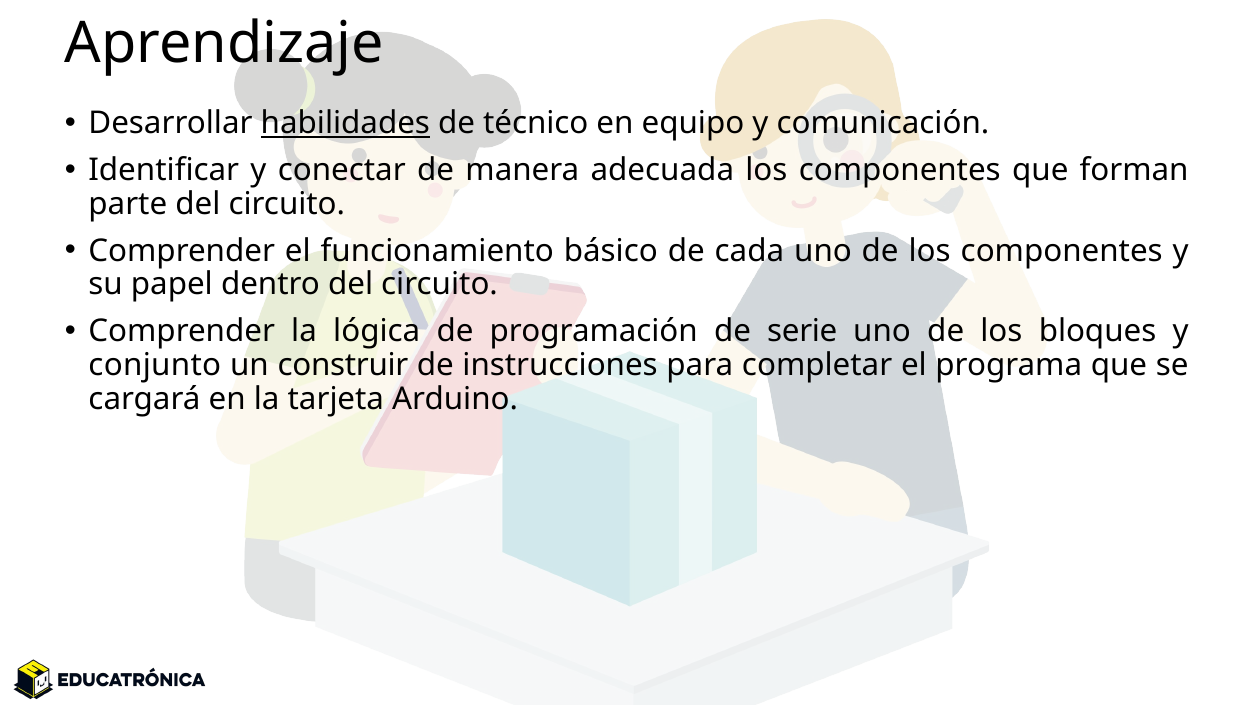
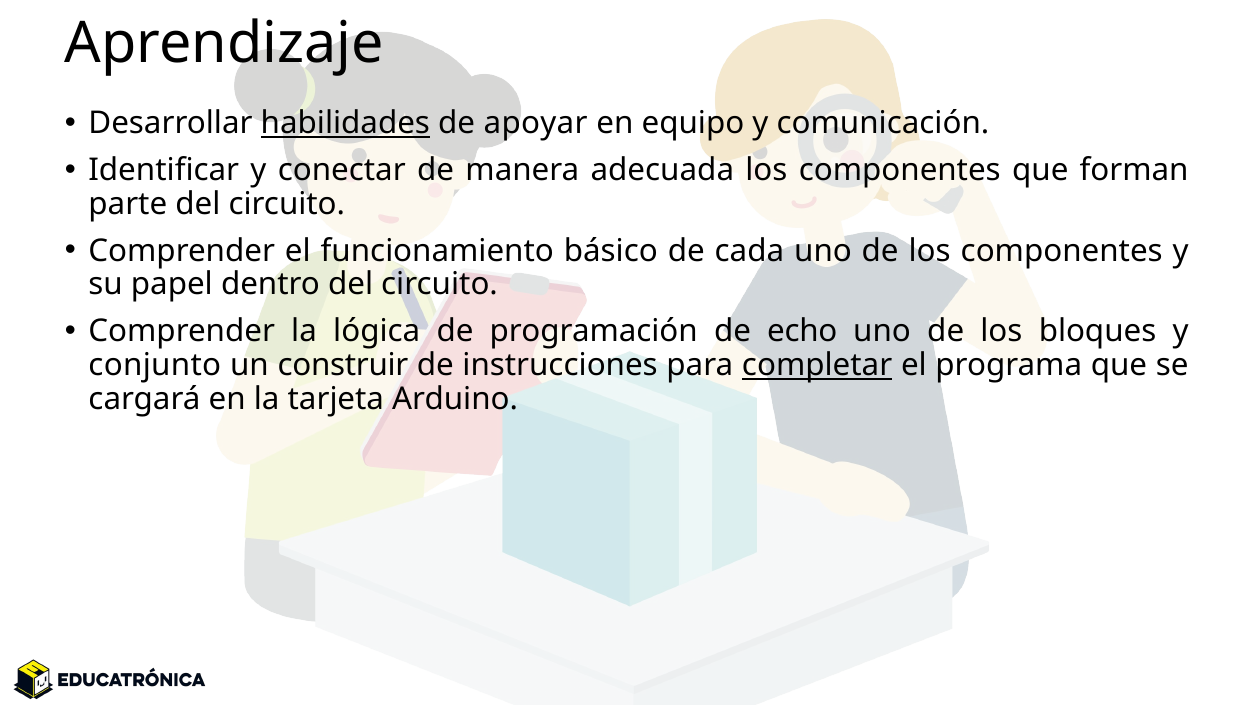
técnico: técnico -> apoyar (536, 123)
serie: serie -> echo (802, 332)
completar underline: none -> present (817, 366)
